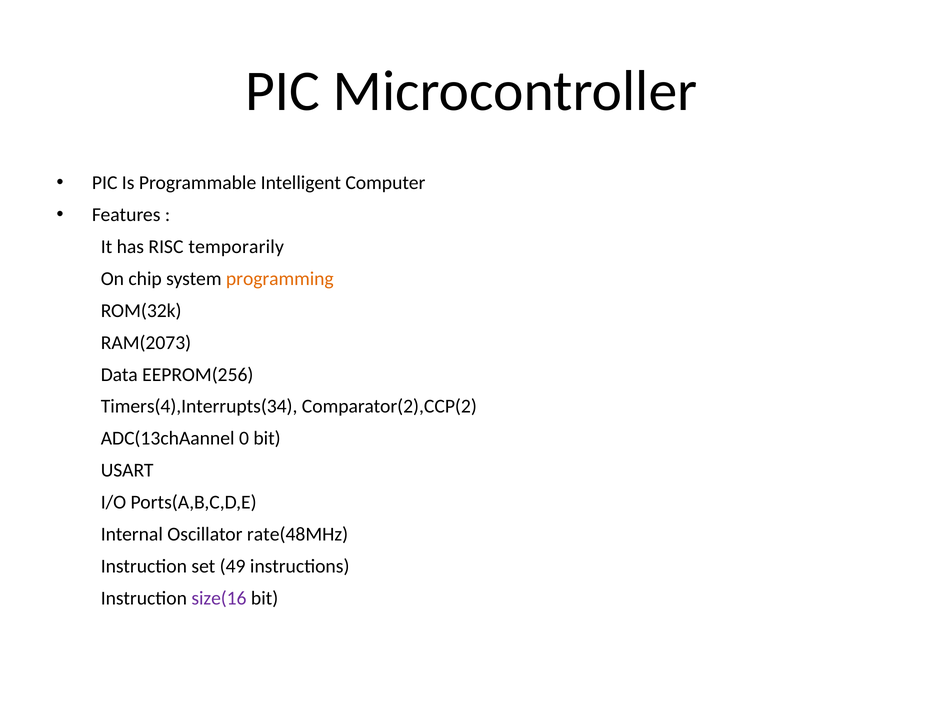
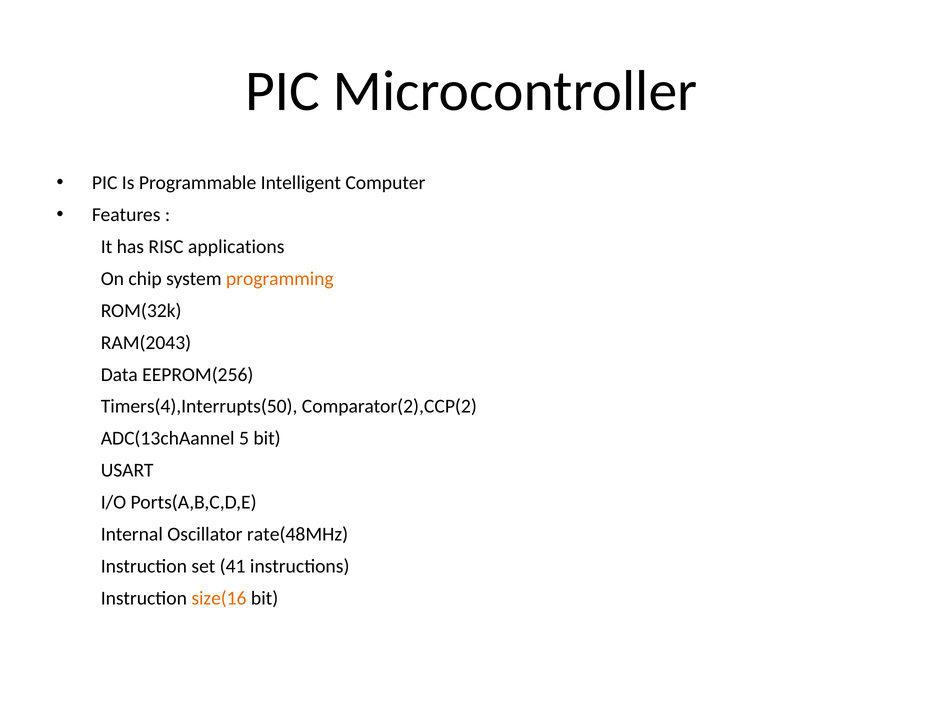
temporarily: temporarily -> applications (236, 247)
RAM(2073: RAM(2073 -> RAM(2043 (146, 343)
Timers(4),Interrupts(34: Timers(4),Interrupts(34 -> Timers(4),Interrupts(50 (199, 407)
0: 0 -> 5 (244, 439)
49: 49 -> 41 (233, 566)
size(16 colour: purple -> orange (219, 598)
